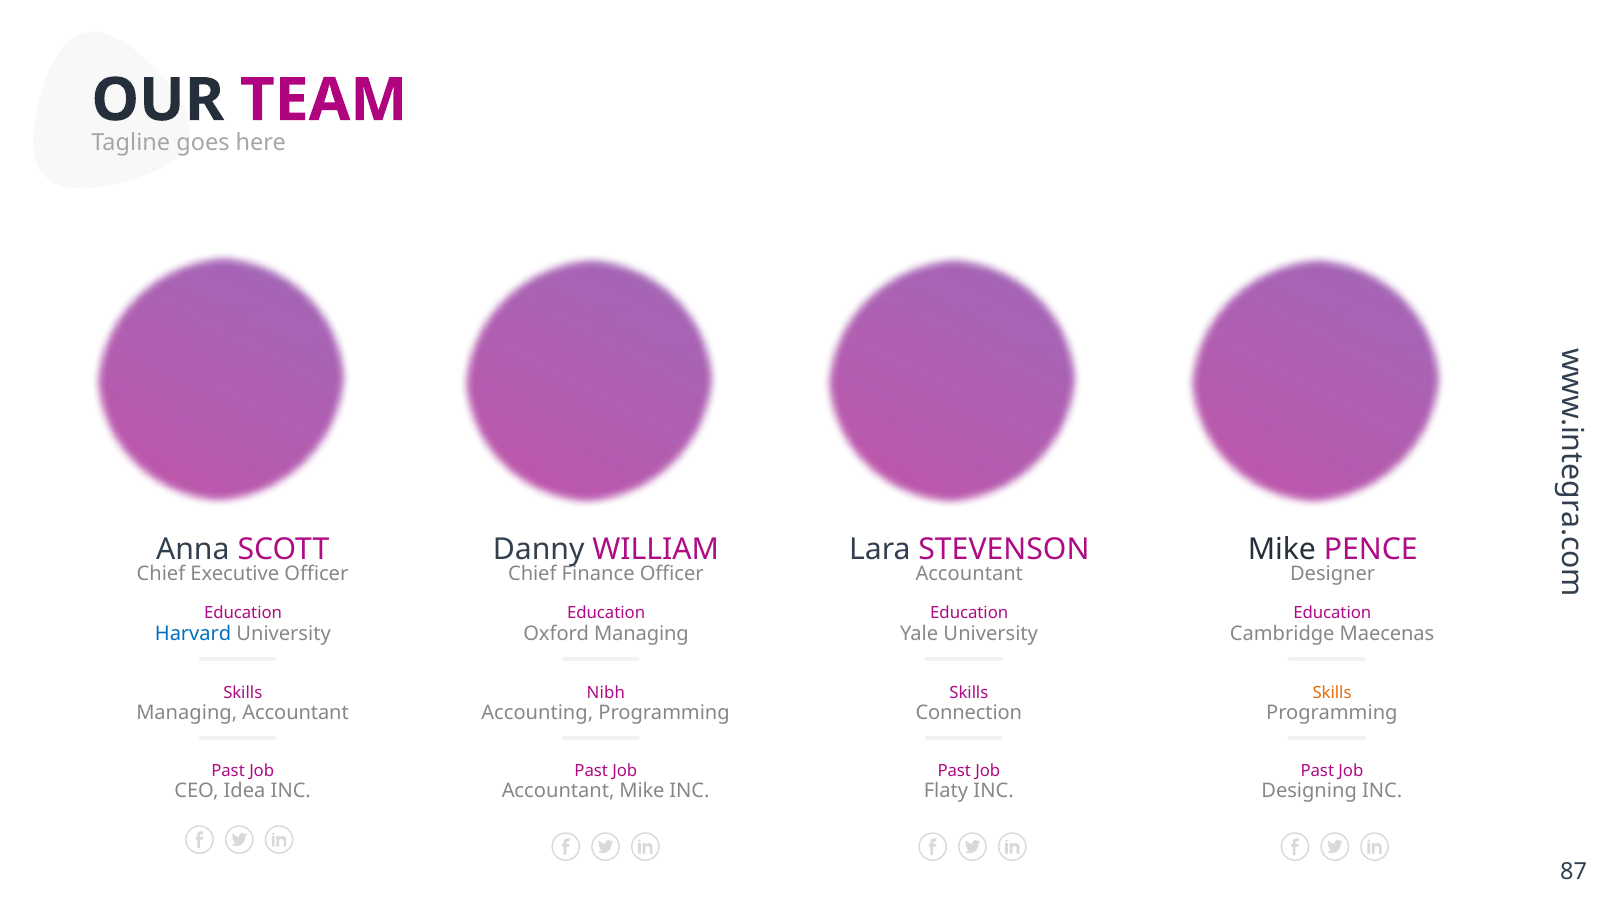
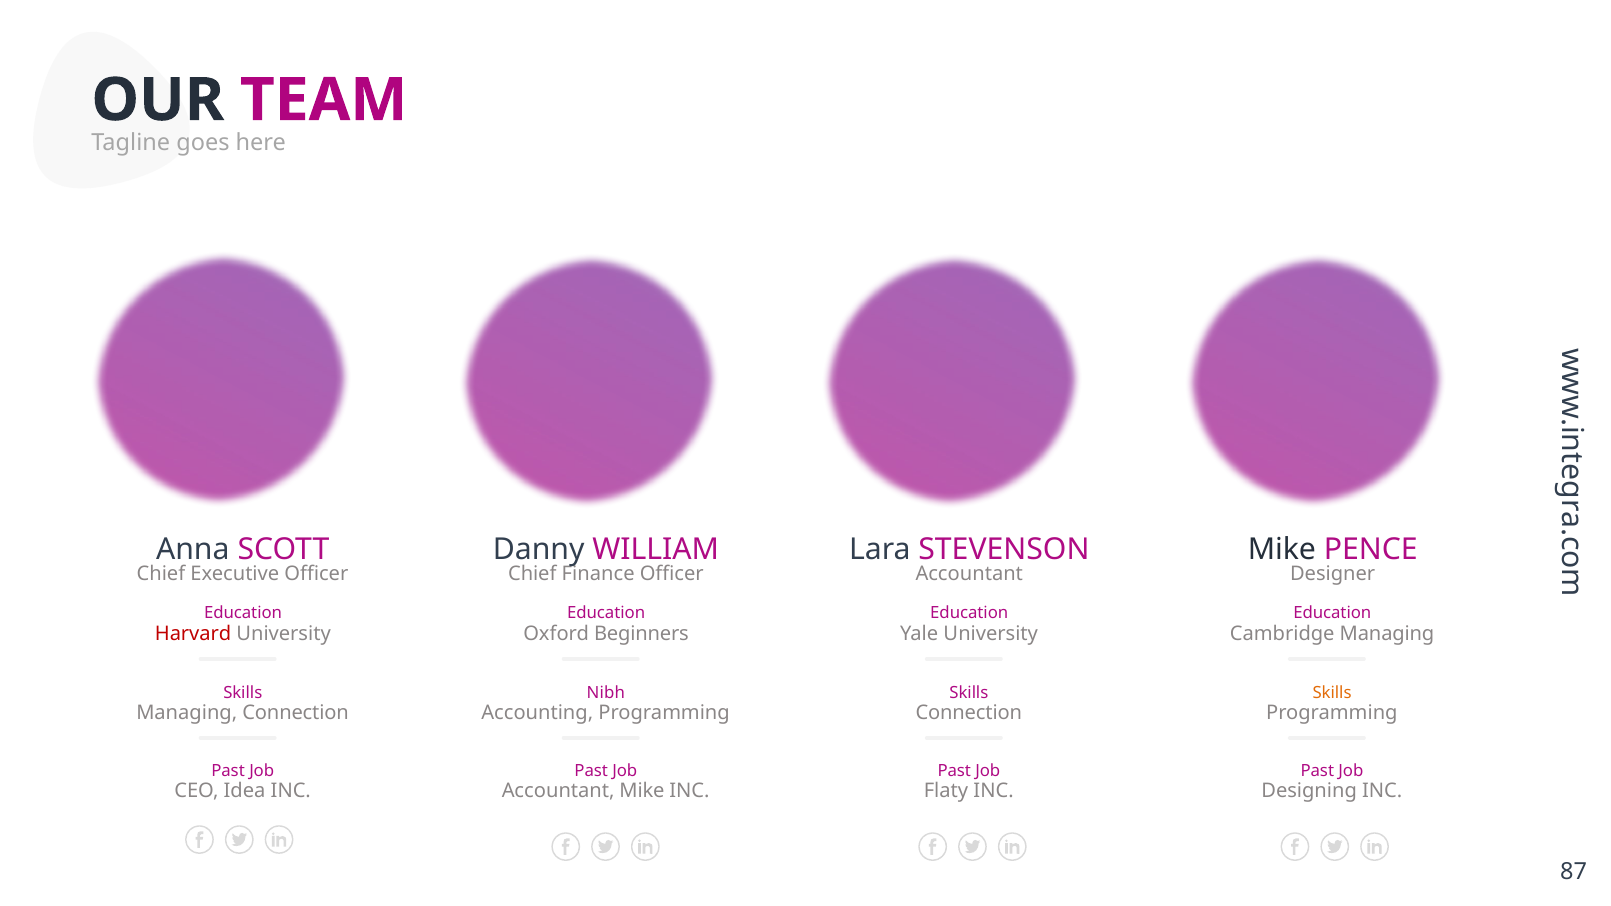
Harvard colour: blue -> red (193, 634)
Oxford Managing: Managing -> Beginners (641, 634)
Cambridge Maecenas: Maecenas -> Managing (1387, 634)
Managing Accountant: Accountant -> Connection (296, 713)
